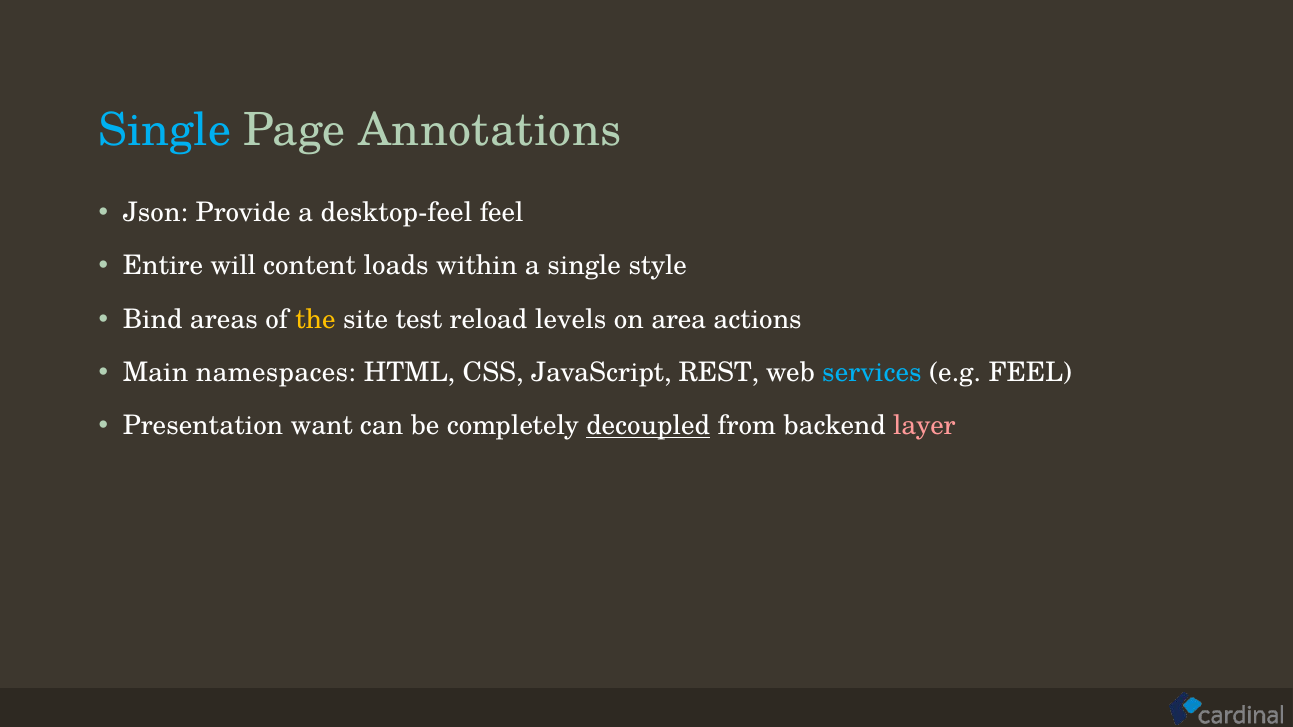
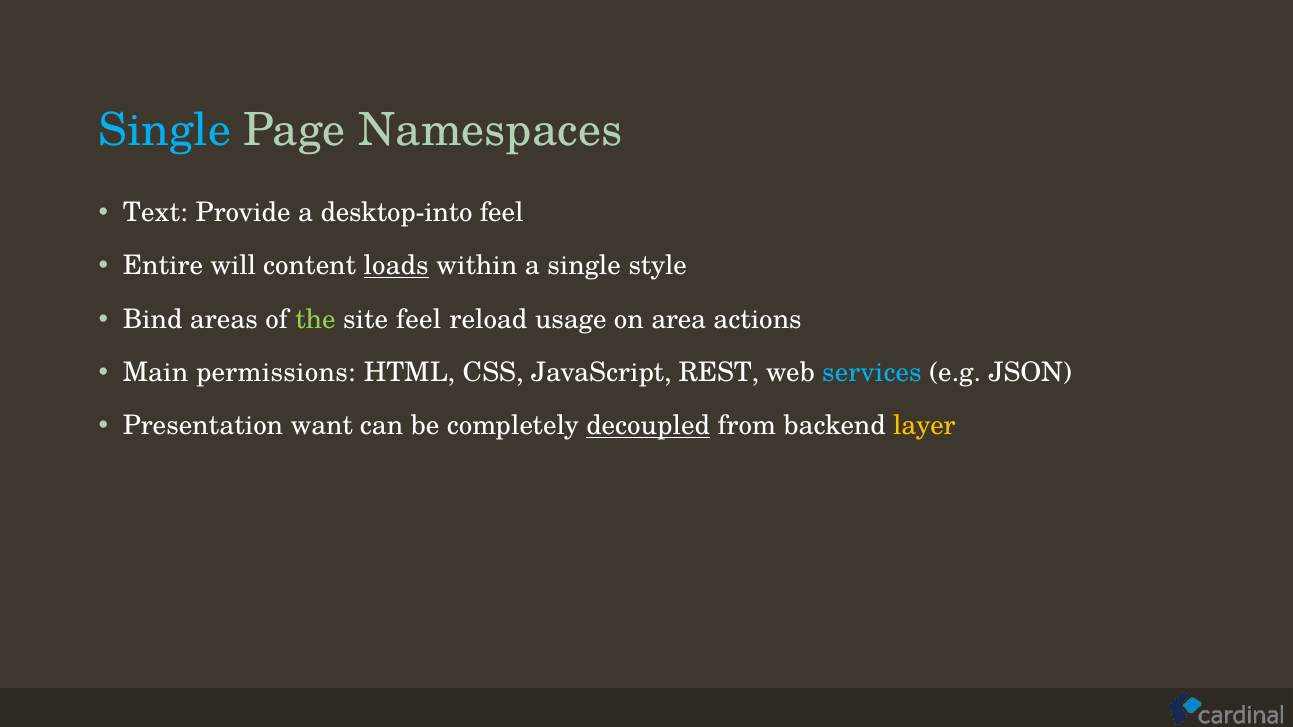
Annotations: Annotations -> Namespaces (490, 130)
Json: Json -> Text (155, 213)
desktop-feel: desktop-feel -> desktop-into (397, 213)
loads underline: none -> present (396, 266)
the colour: yellow -> light green (315, 320)
site test: test -> feel (419, 320)
levels: levels -> usage (571, 320)
namespaces: namespaces -> permissions (276, 373)
e.g FEEL: FEEL -> JSON (1030, 373)
layer colour: pink -> yellow (924, 426)
